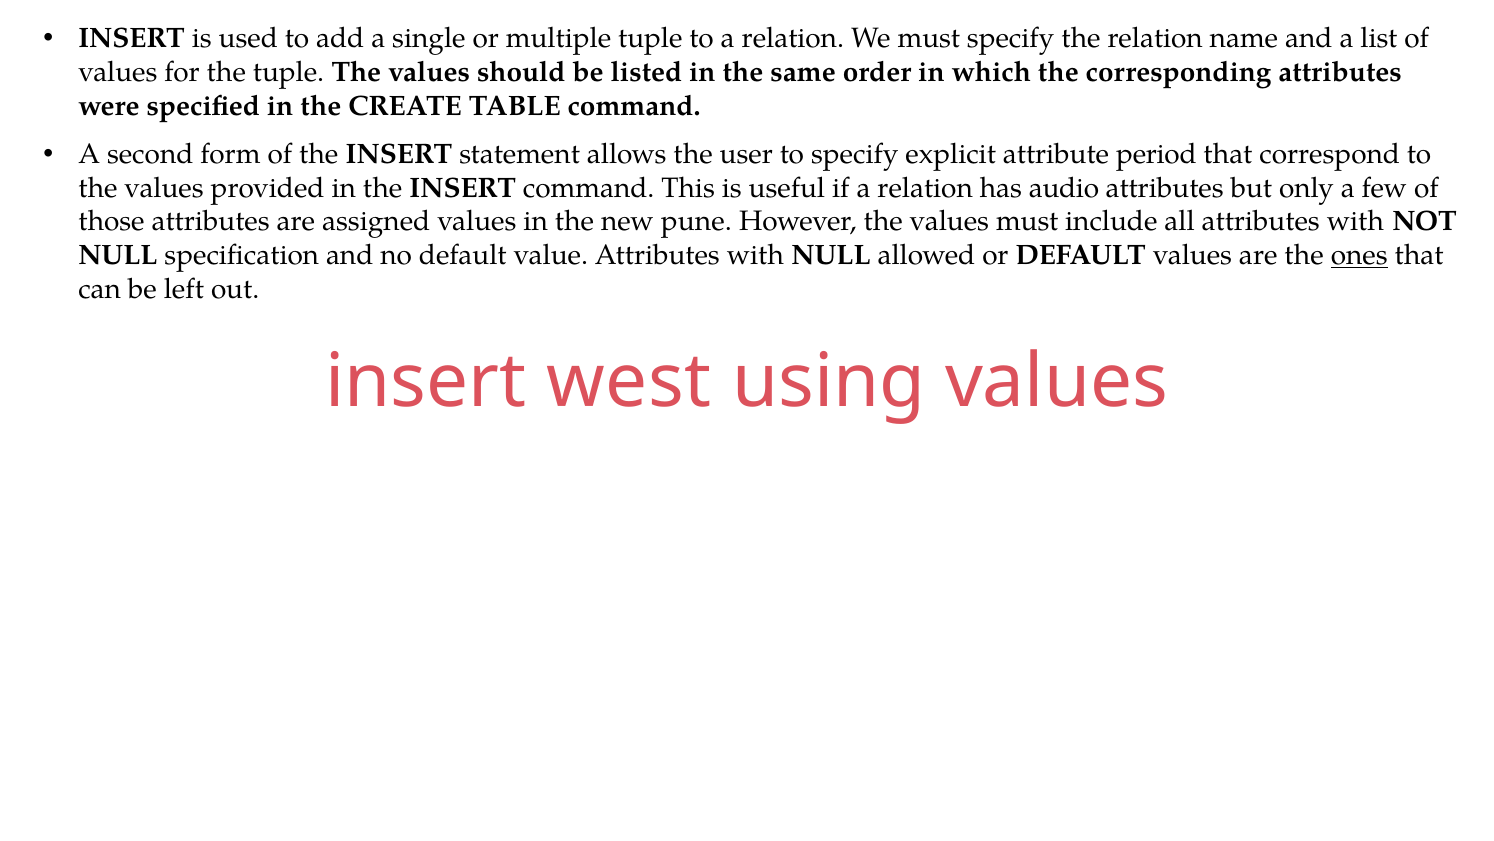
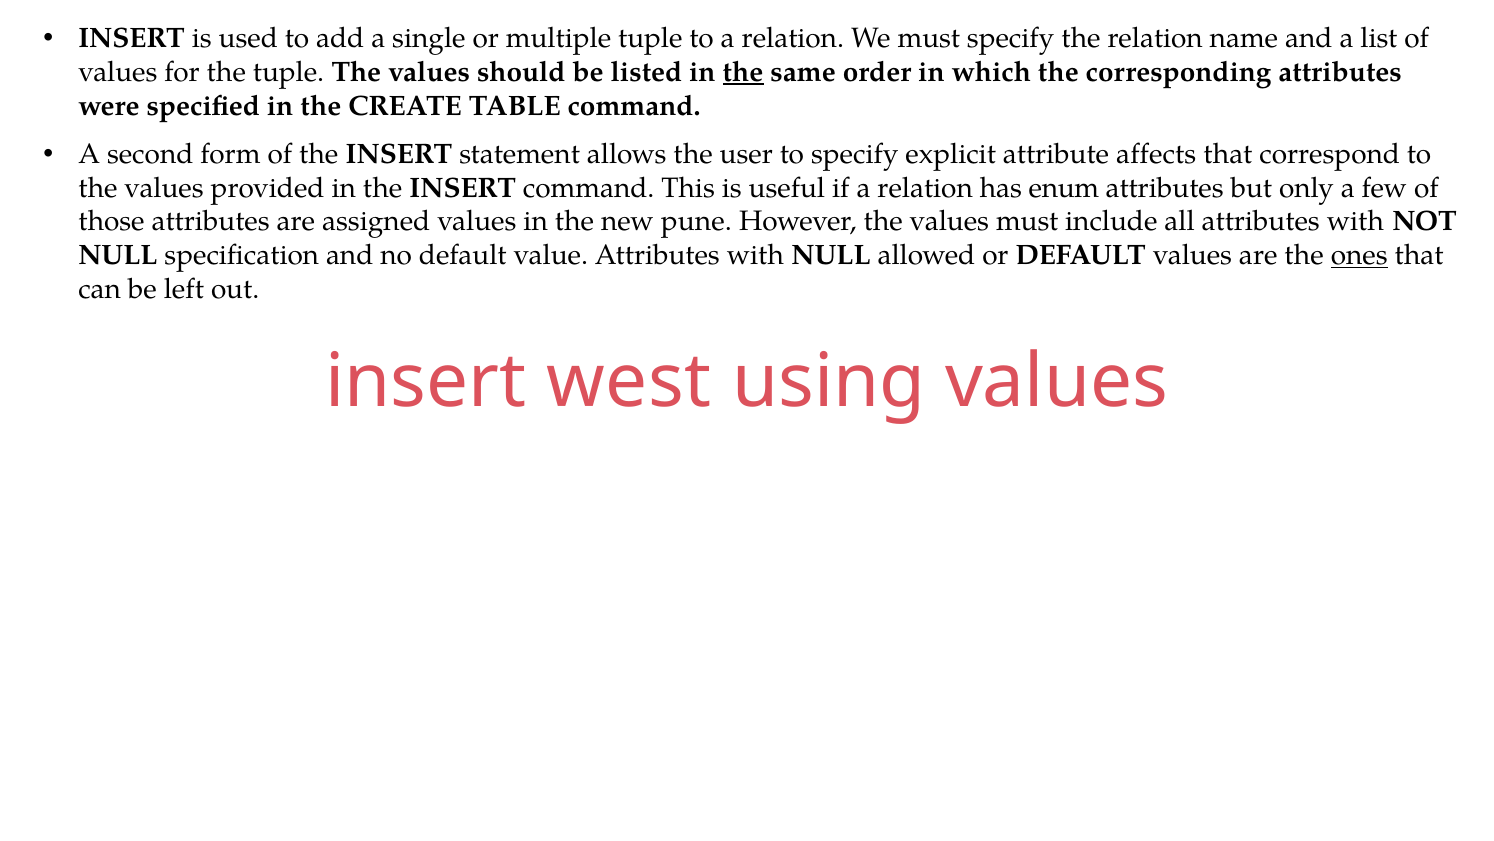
the underline: none -> present (743, 72)
period: period -> affects (1156, 154)
audio: audio -> enum (1064, 188)
